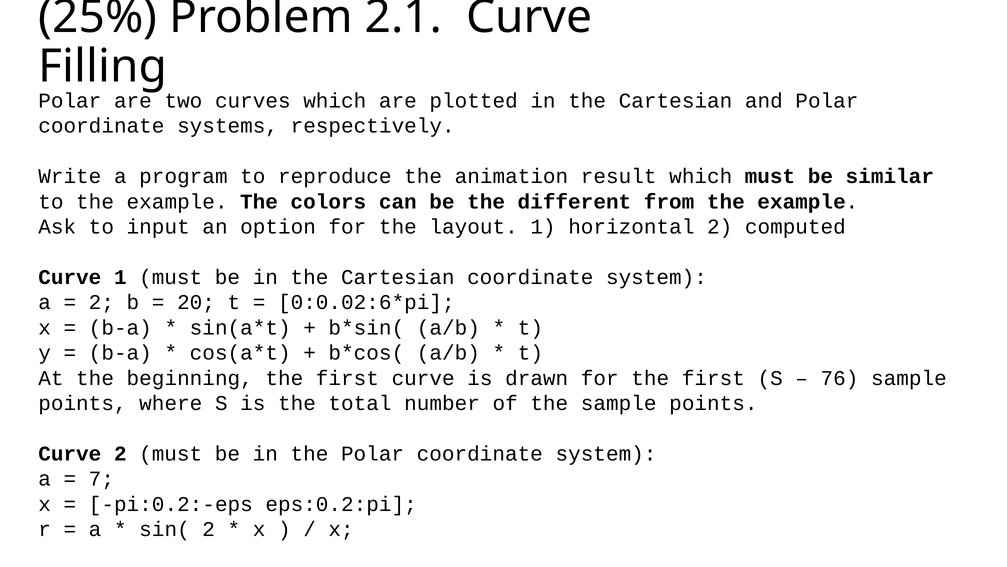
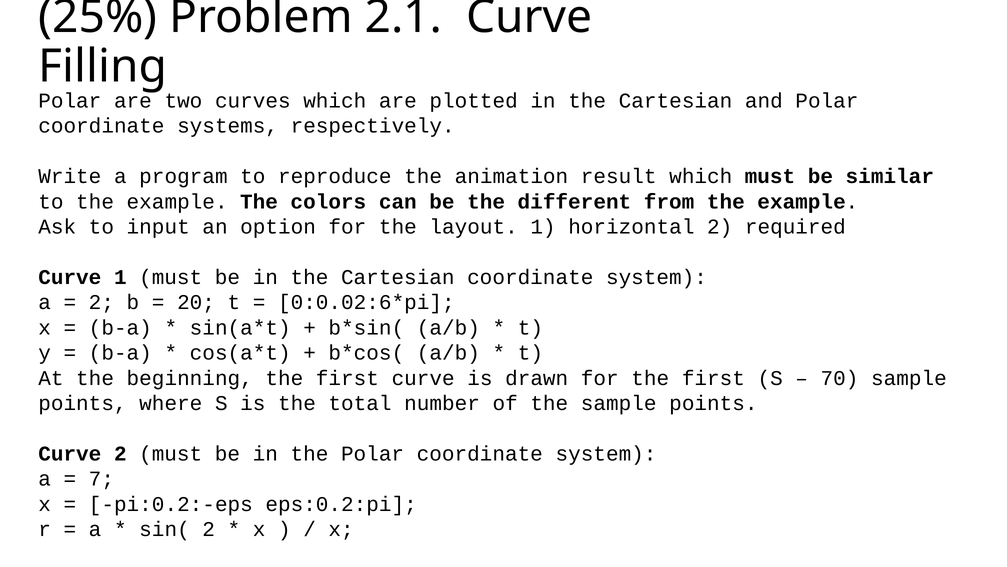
computed: computed -> required (795, 227)
76: 76 -> 70 (839, 378)
